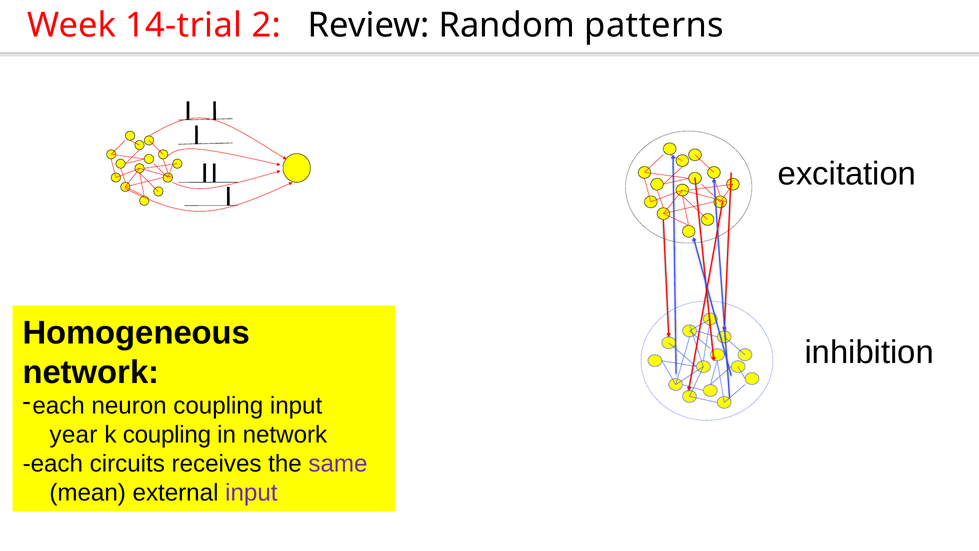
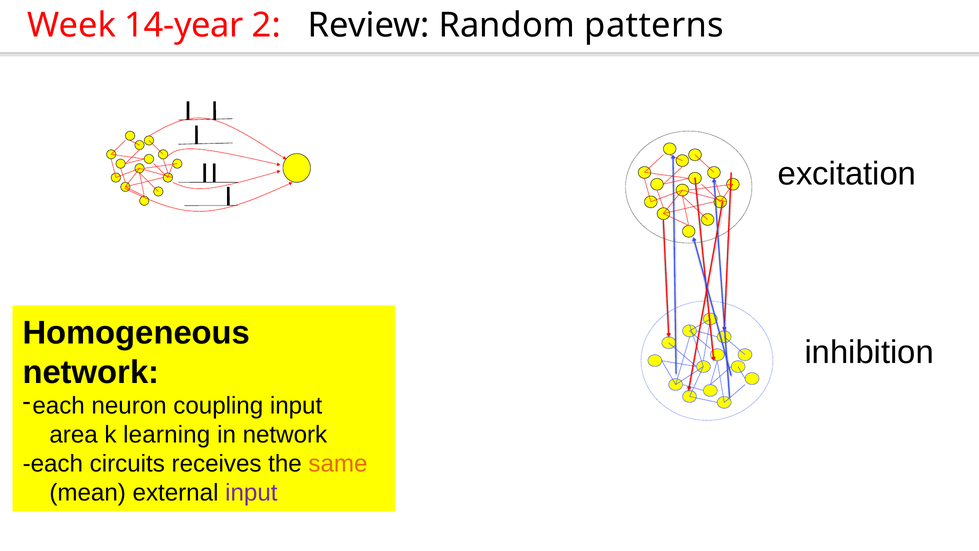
14-trial: 14-trial -> 14-year (184, 25)
year: year -> area (74, 435)
k coupling: coupling -> learning (167, 435)
same colour: purple -> orange (338, 464)
